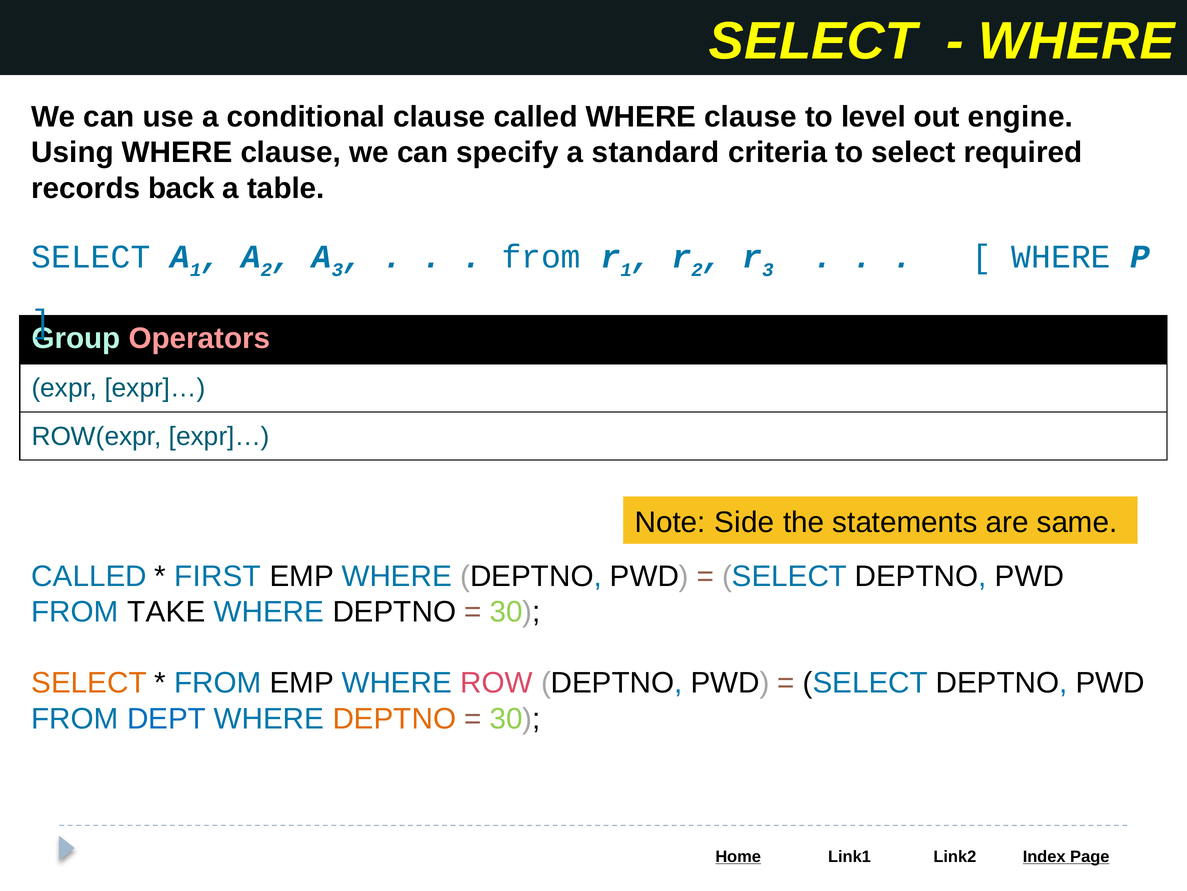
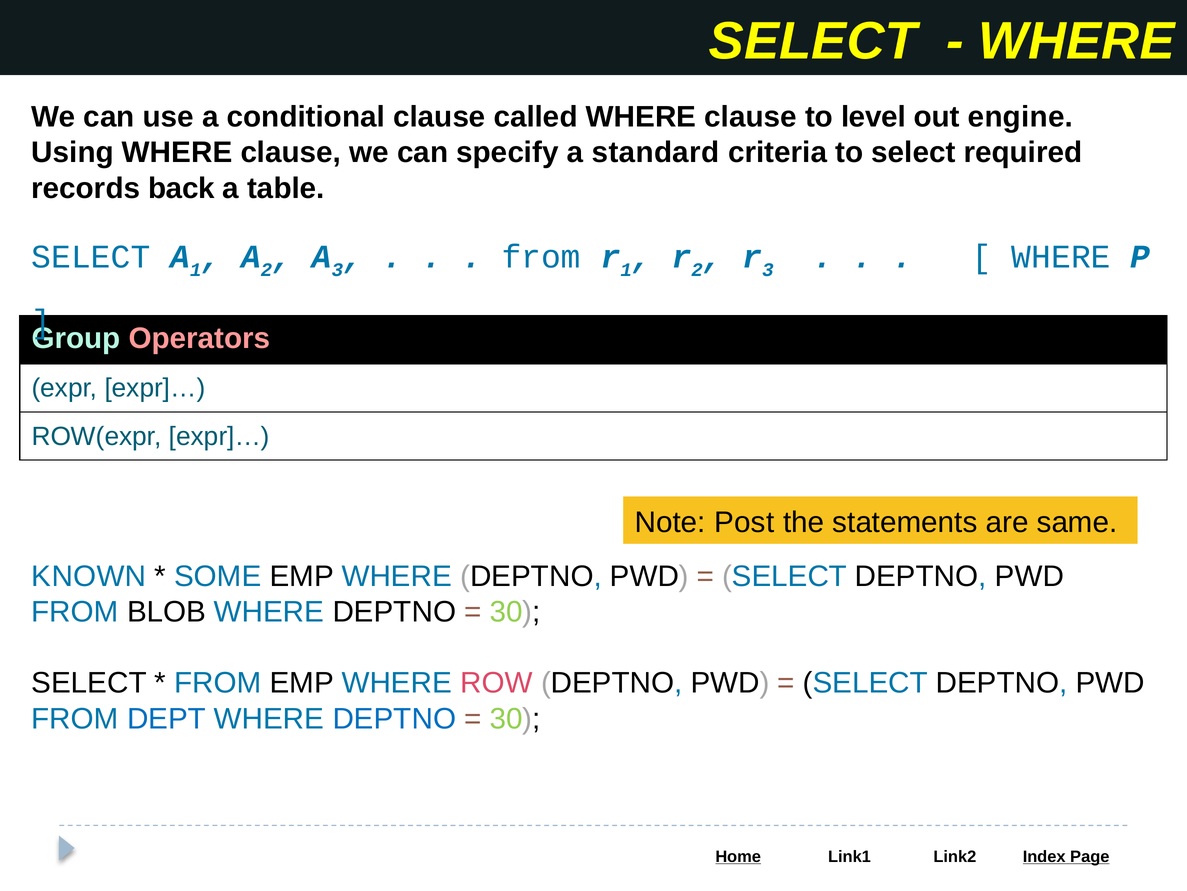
Side: Side -> Post (744, 522)
CALLED: CALLED -> KNOWN (89, 576)
FIRST: FIRST -> SOME (218, 576)
TAKE: TAKE -> BLOB (167, 611)
SELECT colour: orange -> black (89, 683)
DEPTNO colour: orange -> blue (394, 718)
